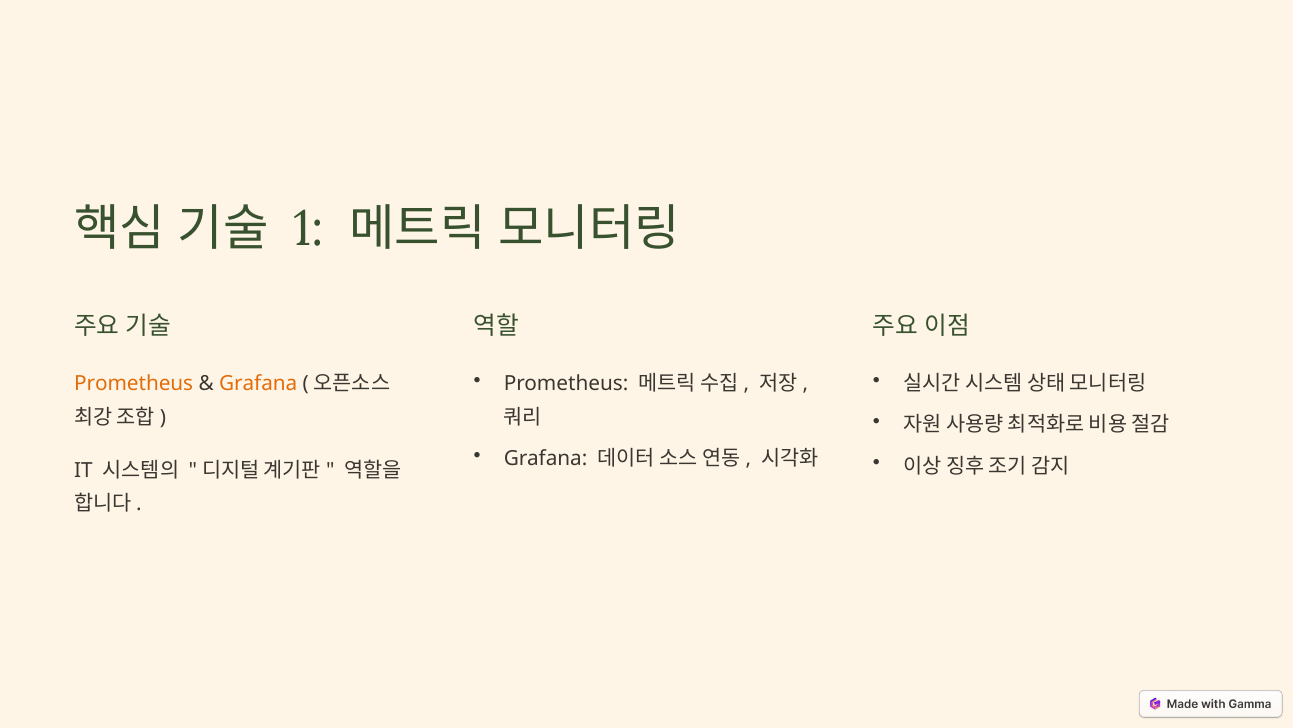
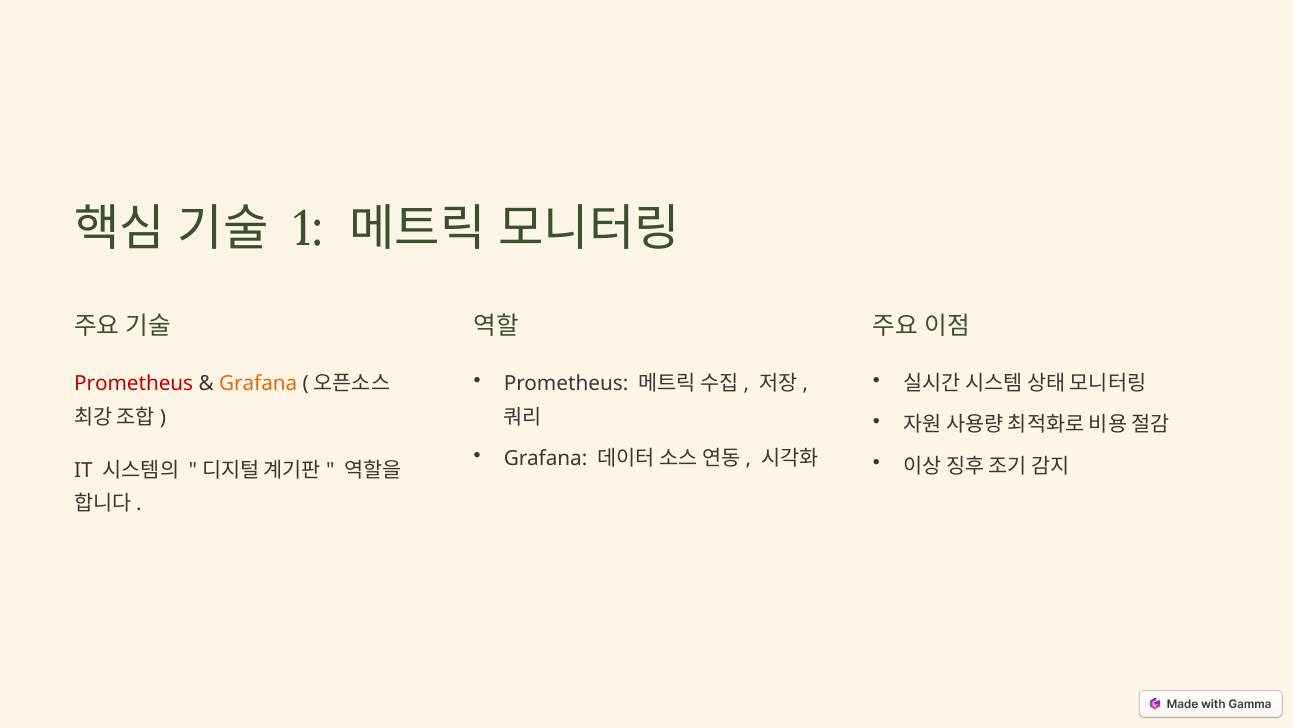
Prometheus colour: orange -> red (134, 383)
